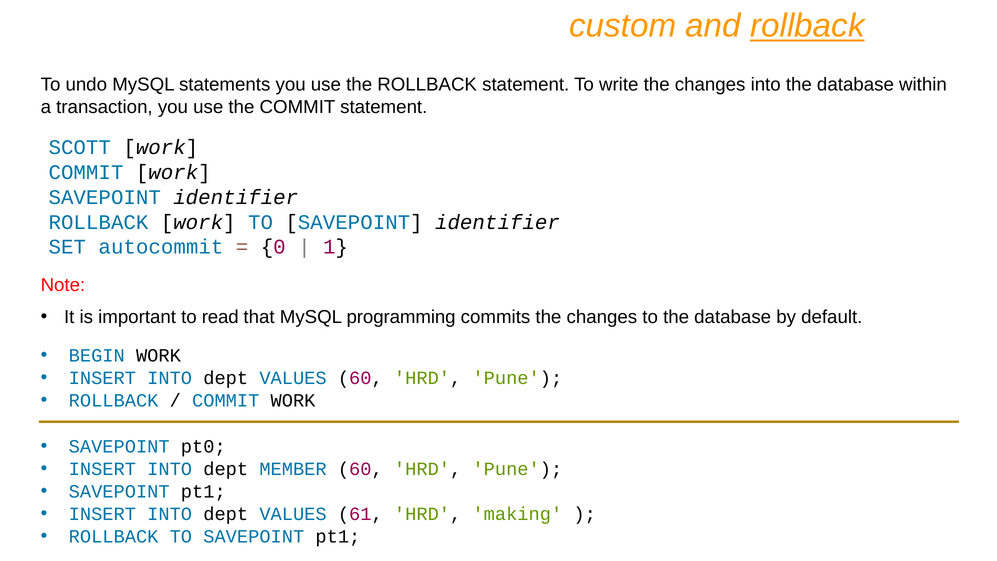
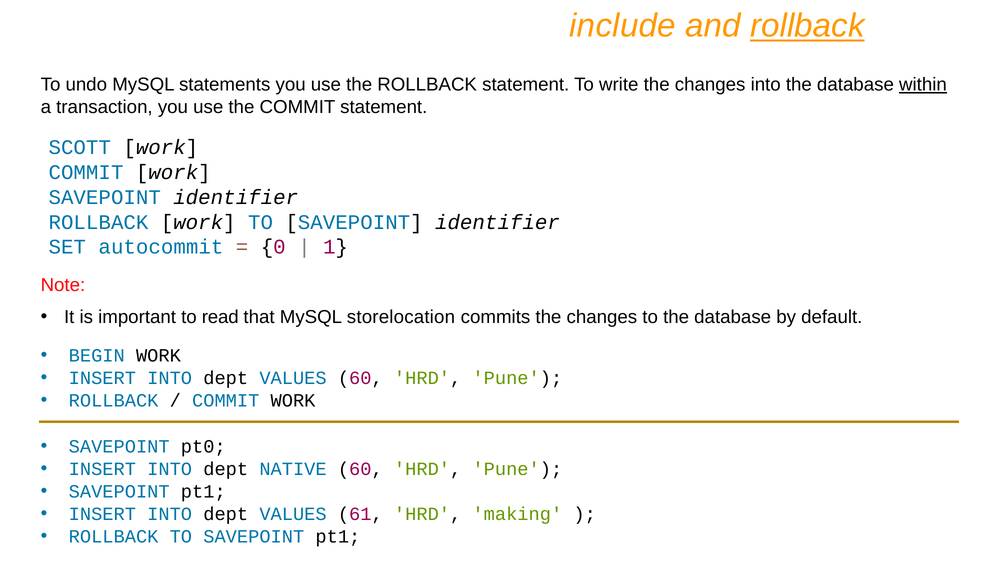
custom: custom -> include (623, 26)
within underline: none -> present (923, 85)
programming: programming -> storelocation (401, 317)
MEMBER: MEMBER -> NATIVE (293, 469)
